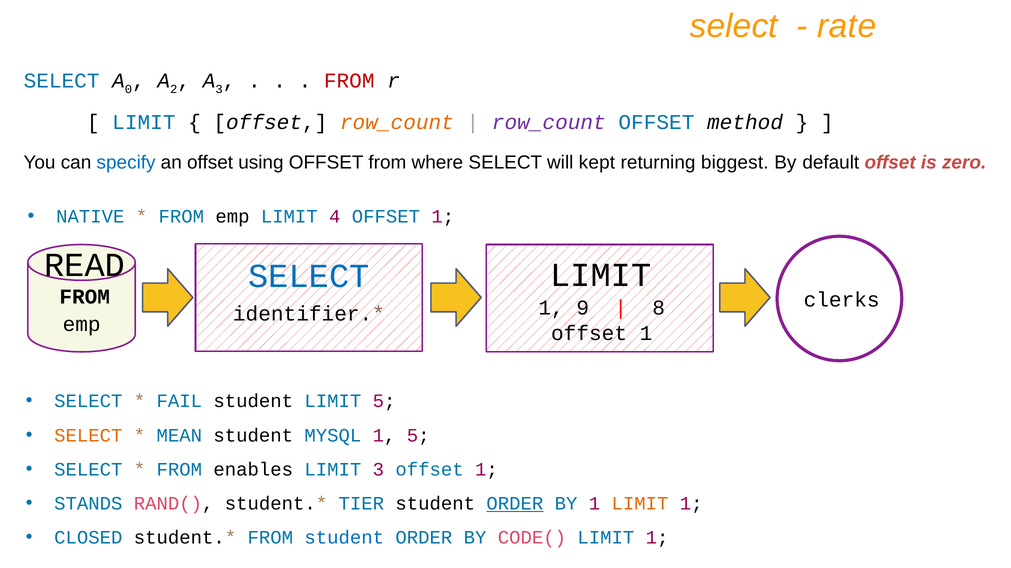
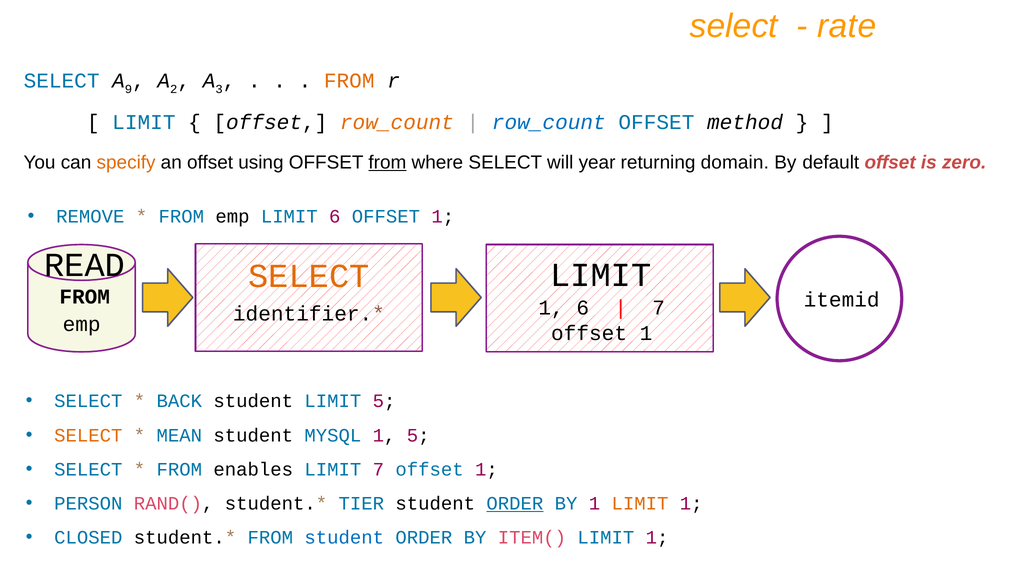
0: 0 -> 9 (129, 89)
FROM colour: red -> orange (349, 81)
row_count colour: purple -> blue (549, 122)
specify colour: blue -> orange (126, 163)
from underline: none -> present (387, 163)
kept: kept -> year (597, 163)
biggest: biggest -> domain (735, 163)
NATIVE: NATIVE -> REMOVE (90, 217)
LIMIT 4: 4 -> 6 (335, 217)
SELECT colour: blue -> orange (309, 276)
clerks: clerks -> itemid (842, 300)
1 9: 9 -> 6 (583, 308)
8: 8 -> 7 (659, 308)
FAIL: FAIL -> BACK (179, 402)
LIMIT 3: 3 -> 7 (378, 470)
STANDS: STANDS -> PERSON (88, 504)
CODE(: CODE( -> ITEM( (532, 538)
